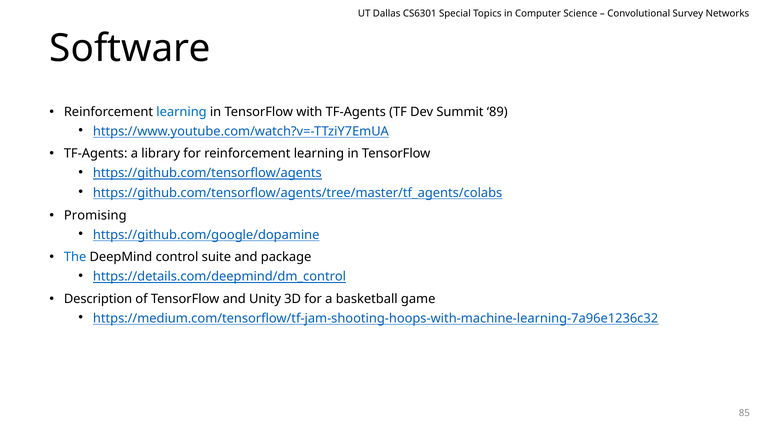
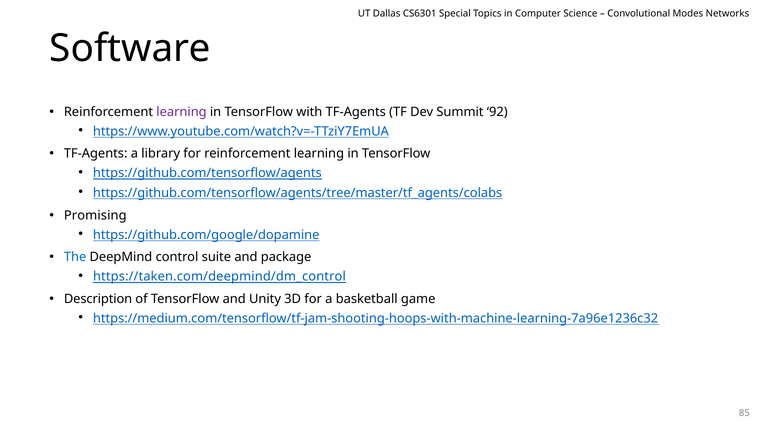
Survey: Survey -> Modes (688, 14)
learning colour: blue -> purple (182, 112)
89: 89 -> 92 (497, 112)
https://details.com/deepmind/dm_control: https://details.com/deepmind/dm_control -> https://taken.com/deepmind/dm_control (219, 277)
